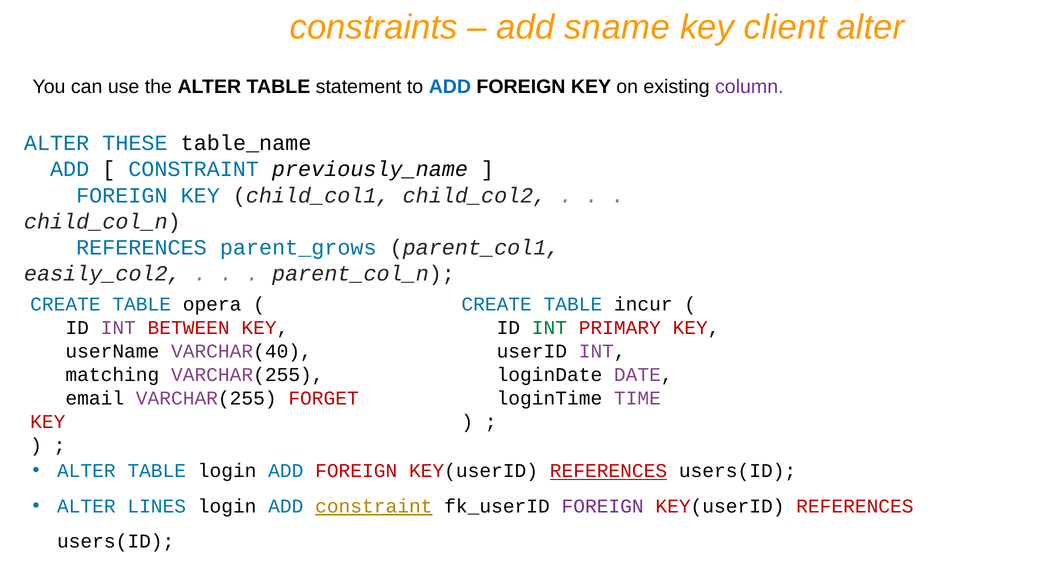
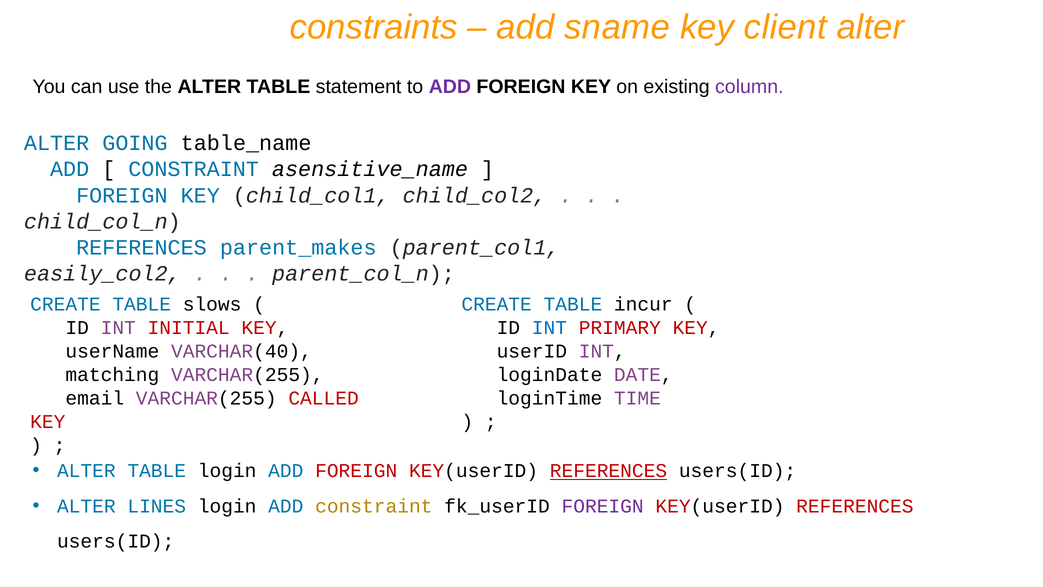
ADD colour: blue -> purple (450, 87)
THESE: THESE -> GOING (135, 143)
previously_name: previously_name -> asensitive_name (370, 169)
parent_grows: parent_grows -> parent_makes (298, 247)
opera: opera -> slows (212, 304)
BETWEEN: BETWEEN -> INITIAL (189, 328)
INT colour: green -> blue (549, 328)
FORGET: FORGET -> CALLED (324, 398)
constraint underline: present -> none (374, 506)
